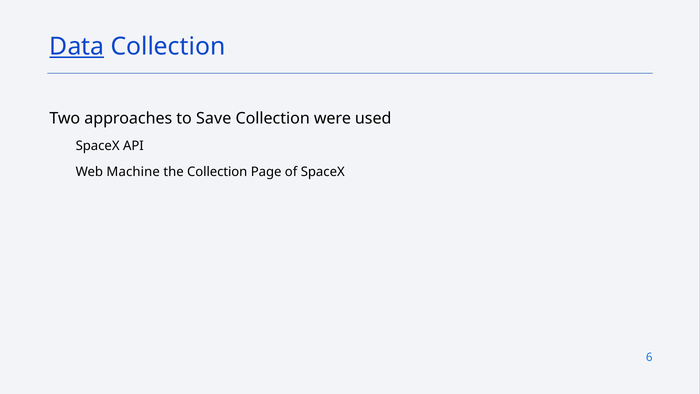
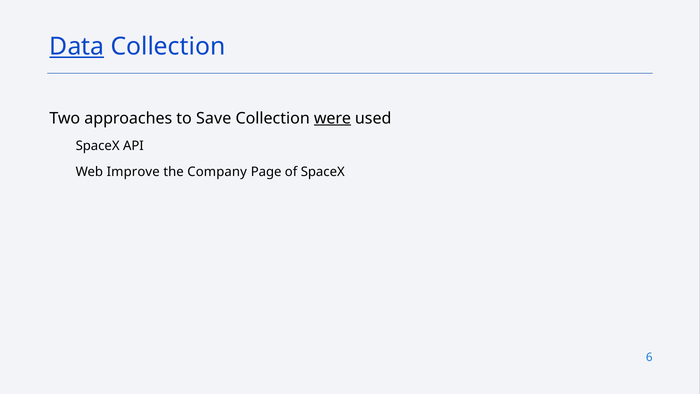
were underline: none -> present (332, 118)
Machine: Machine -> Improve (133, 172)
the Collection: Collection -> Company (217, 172)
